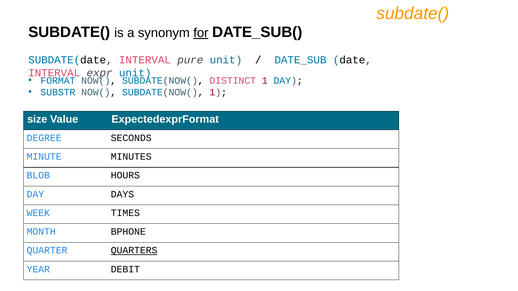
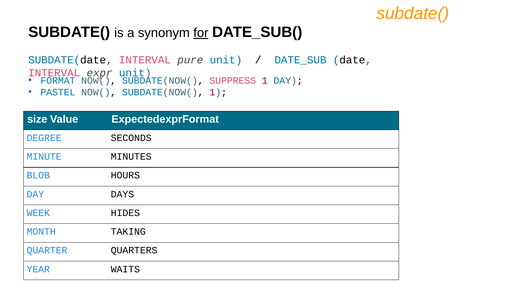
DISTINCT: DISTINCT -> SUPPRESS (233, 81)
SUBSTR: SUBSTR -> PASTEL (58, 92)
TIMES: TIMES -> HIDES (125, 213)
BPHONE: BPHONE -> TAKING (128, 232)
QUARTERS underline: present -> none (134, 251)
DEBIT: DEBIT -> WAITS (125, 270)
